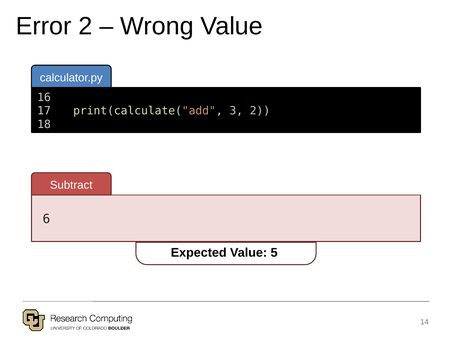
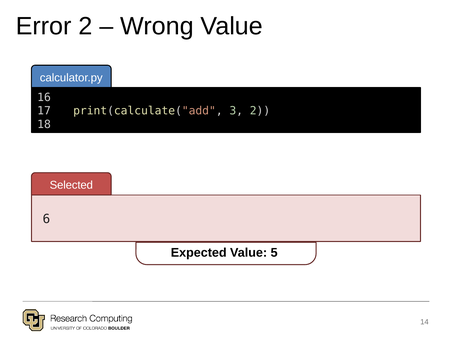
Subtract: Subtract -> Selected (71, 185)
